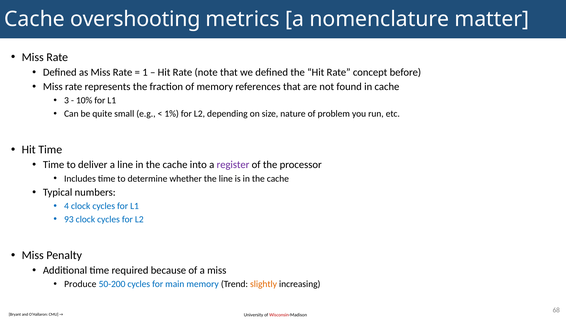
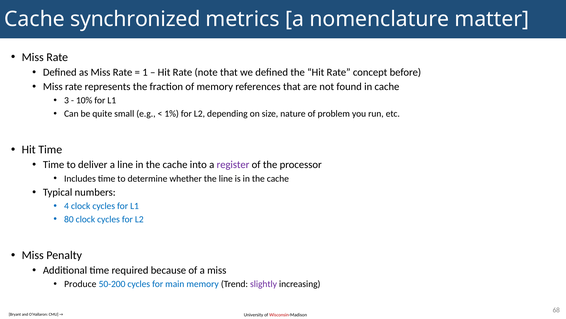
overshooting: overshooting -> synchronized (135, 19)
93: 93 -> 80 (69, 219)
slightly colour: orange -> purple (264, 284)
